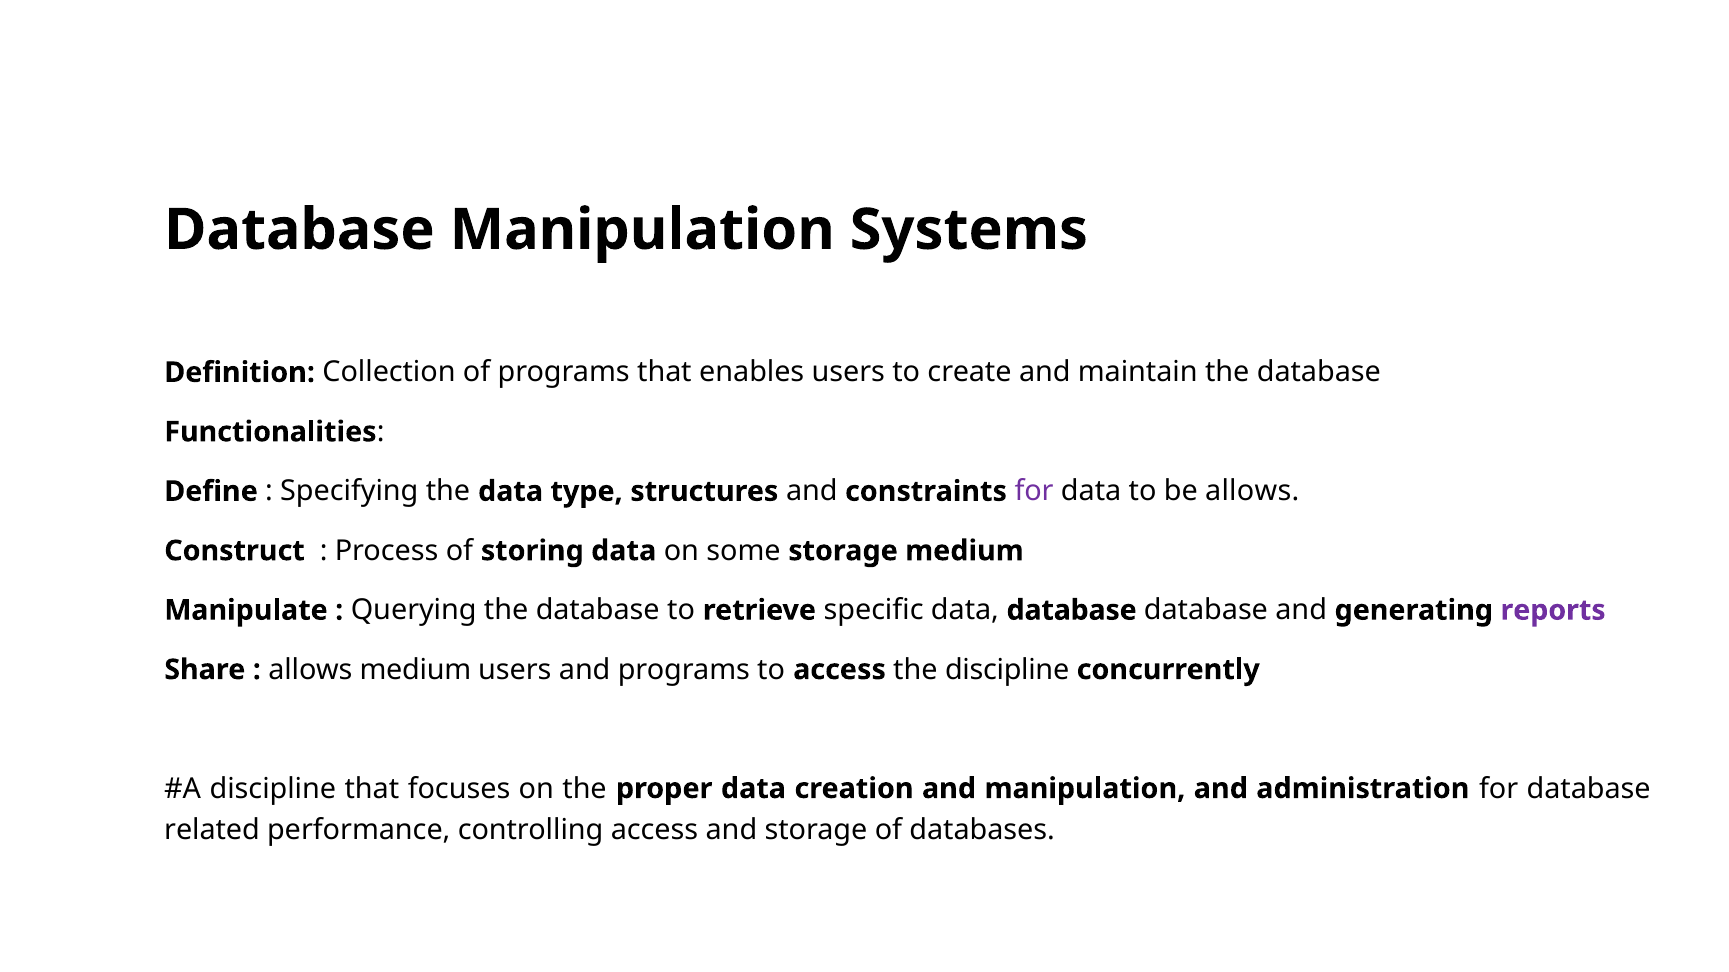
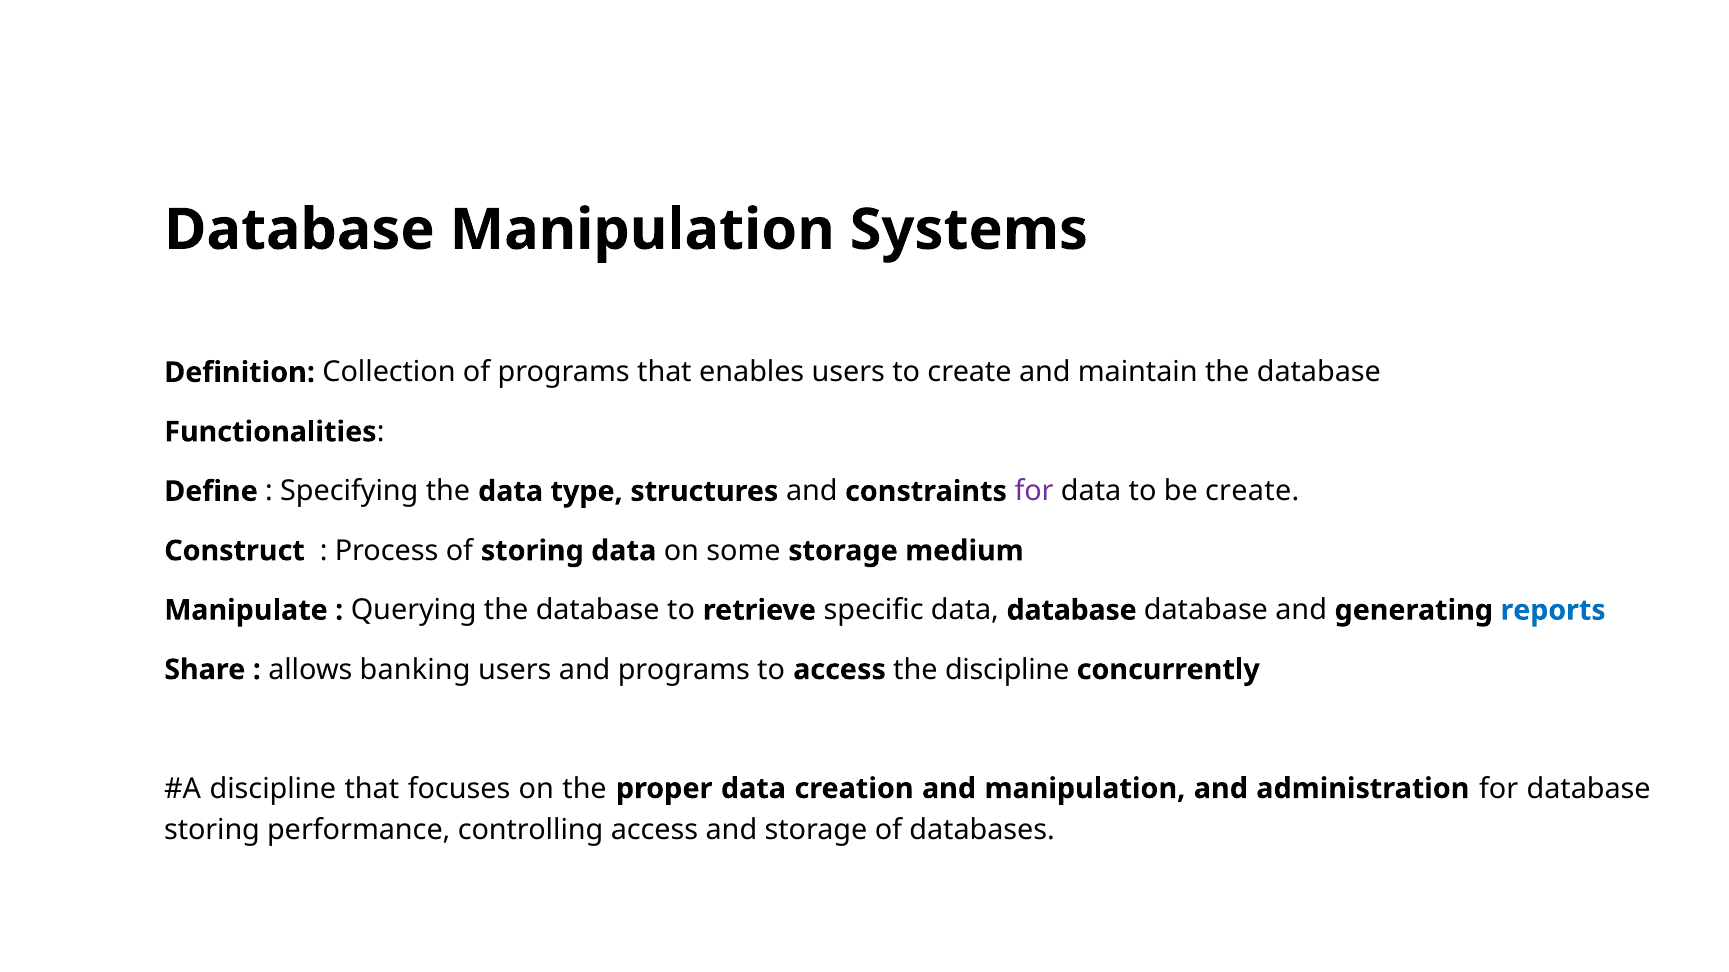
be allows: allows -> create (1252, 492)
reports colour: purple -> blue (1553, 611)
allows medium: medium -> banking (415, 670)
related: related -> storing (212, 830)
